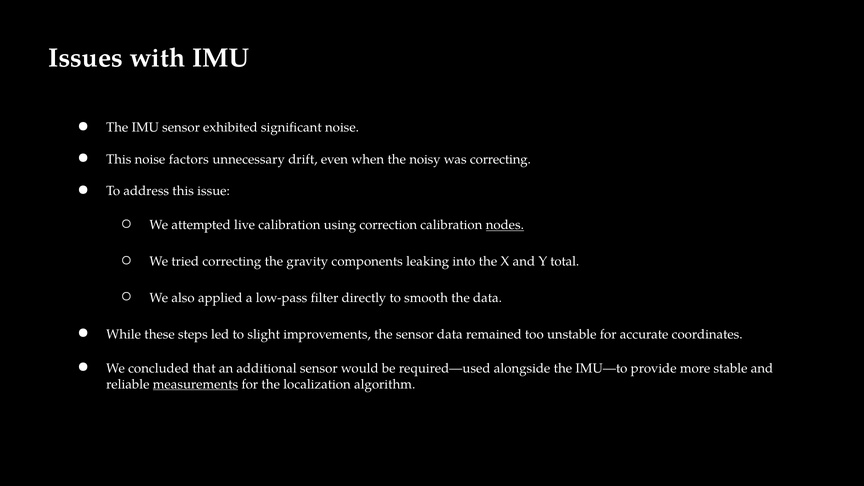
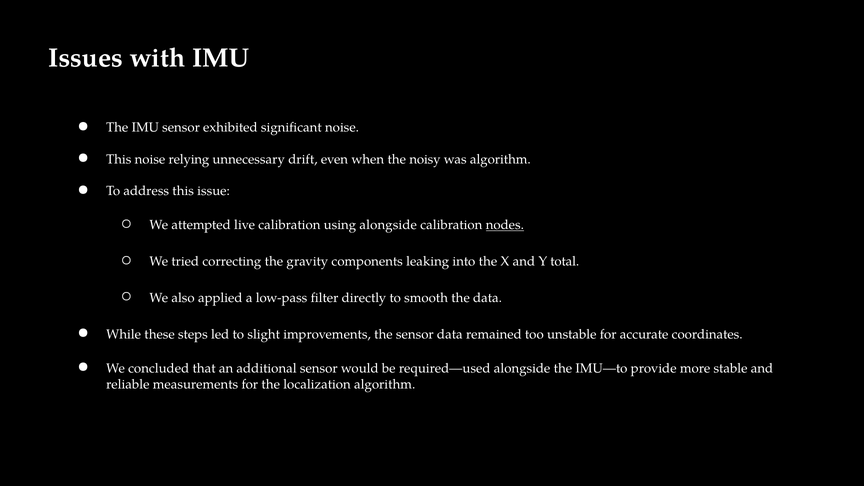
factors: factors -> relying (189, 159)
was correcting: correcting -> algorithm (500, 159)
using correction: correction -> alongside (388, 225)
measurements underline: present -> none (195, 384)
